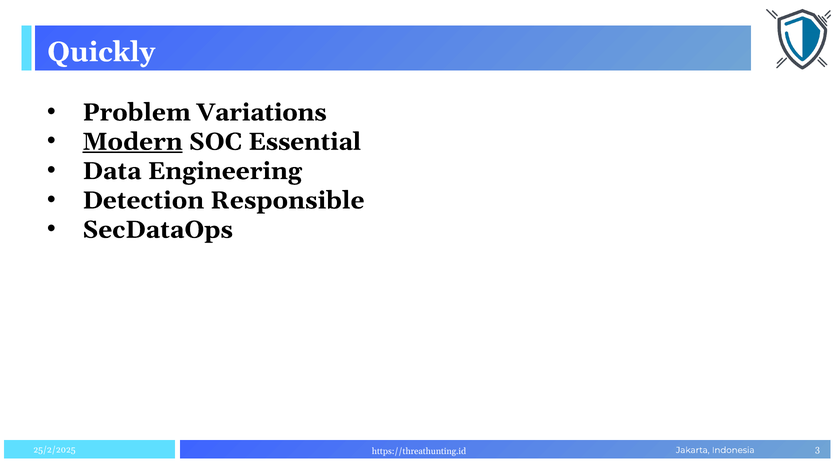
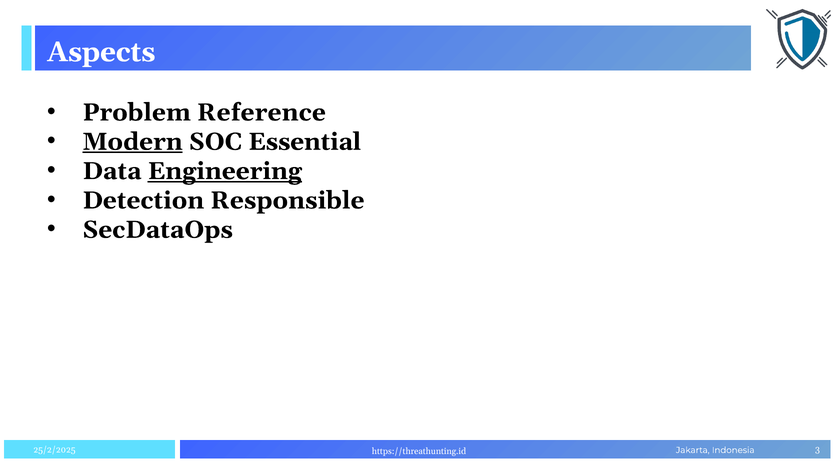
Quickly: Quickly -> Aspects (101, 52)
Variations: Variations -> Reference (261, 112)
Engineering underline: none -> present (225, 171)
